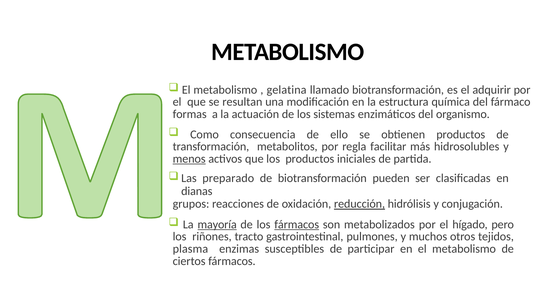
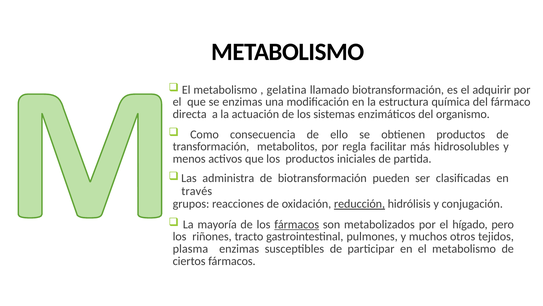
se resultan: resultan -> enzimas (242, 102)
formas: formas -> directa (190, 114)
menos underline: present -> none (189, 159)
preparado: preparado -> administra (228, 178)
dianas: dianas -> través (197, 191)
mayoría underline: present -> none (217, 224)
